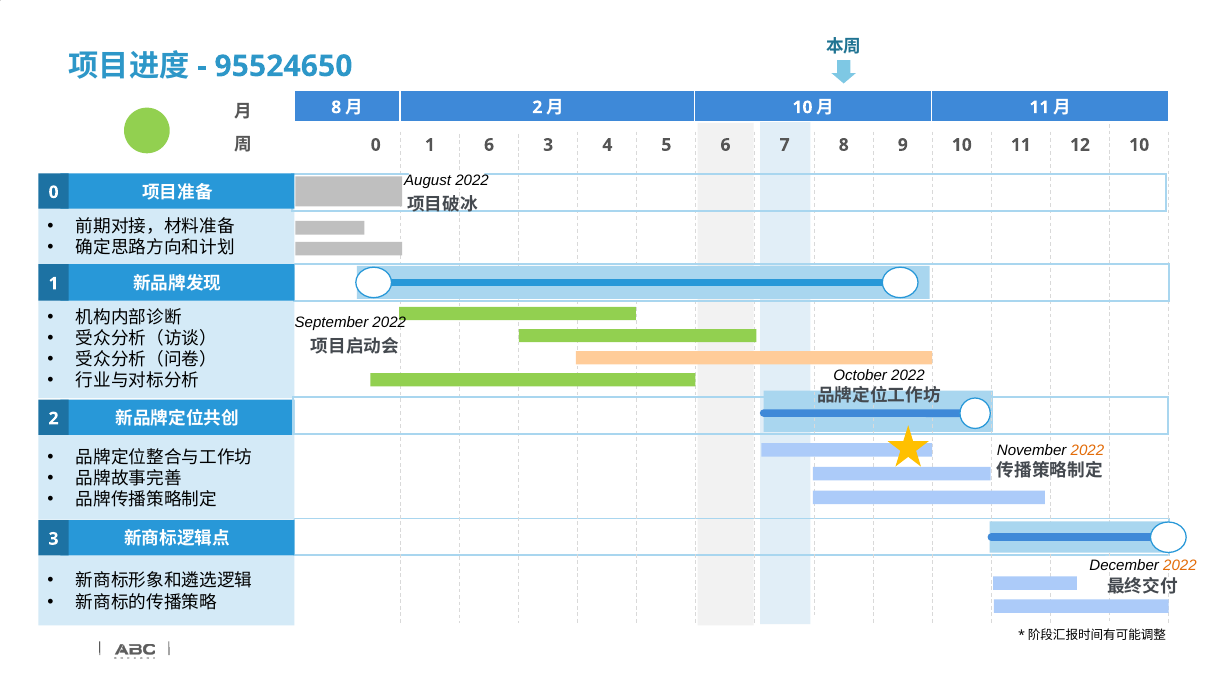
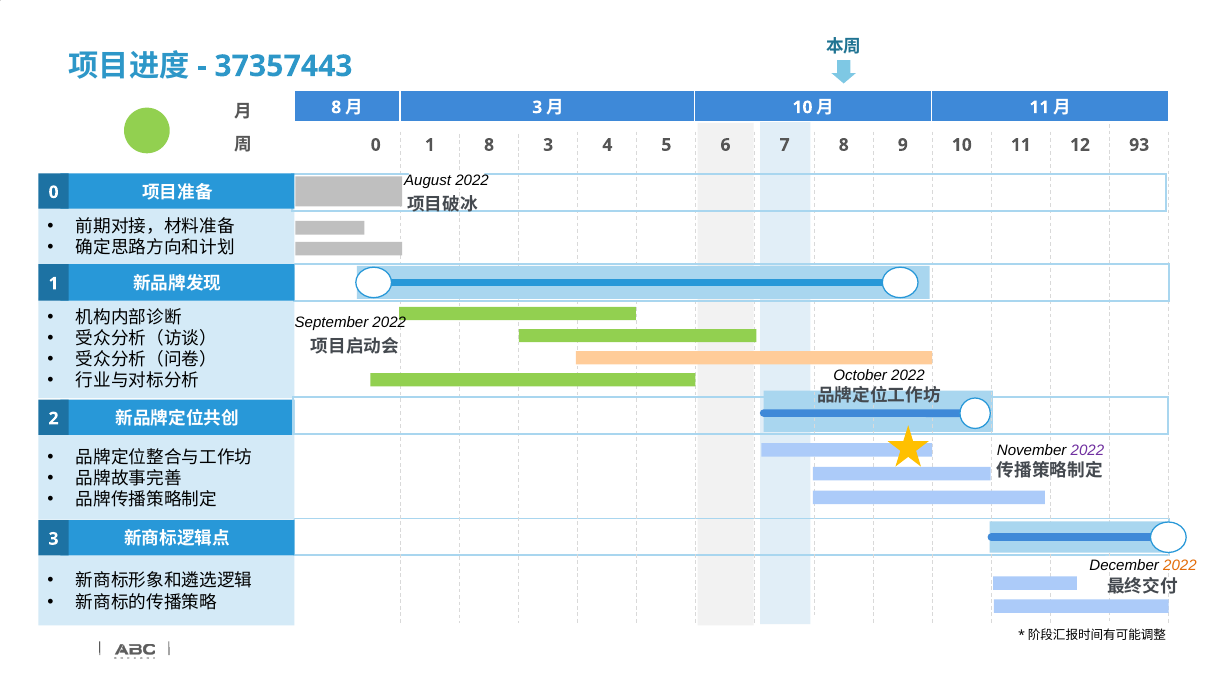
95524650: 95524650 -> 37357443 (283, 66)
2: 2 -> 3 (537, 107)
10: 10 -> 93 (1139, 145)
1 6: 6 -> 8 (489, 145)
2022 colour: orange -> purple (1087, 450)
